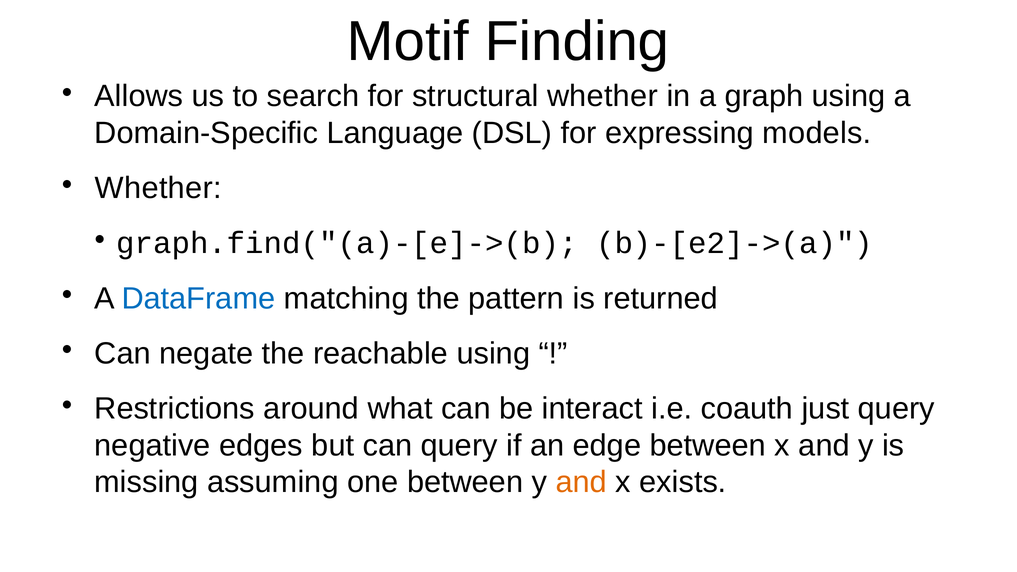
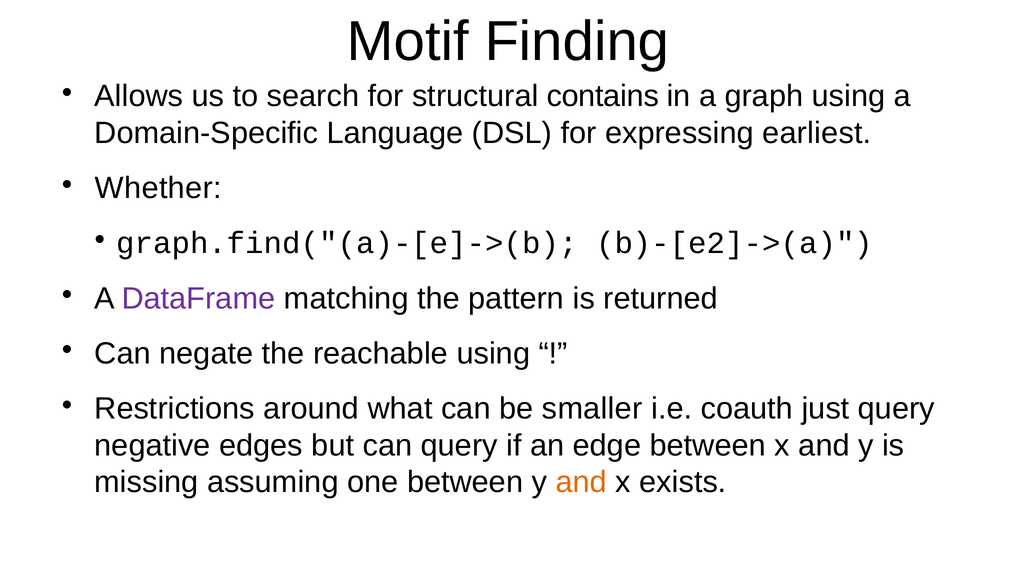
structural whether: whether -> contains (603, 96)
models: models -> earliest (817, 133)
DataFrame colour: blue -> purple (198, 298)
interact: interact -> smaller (592, 409)
